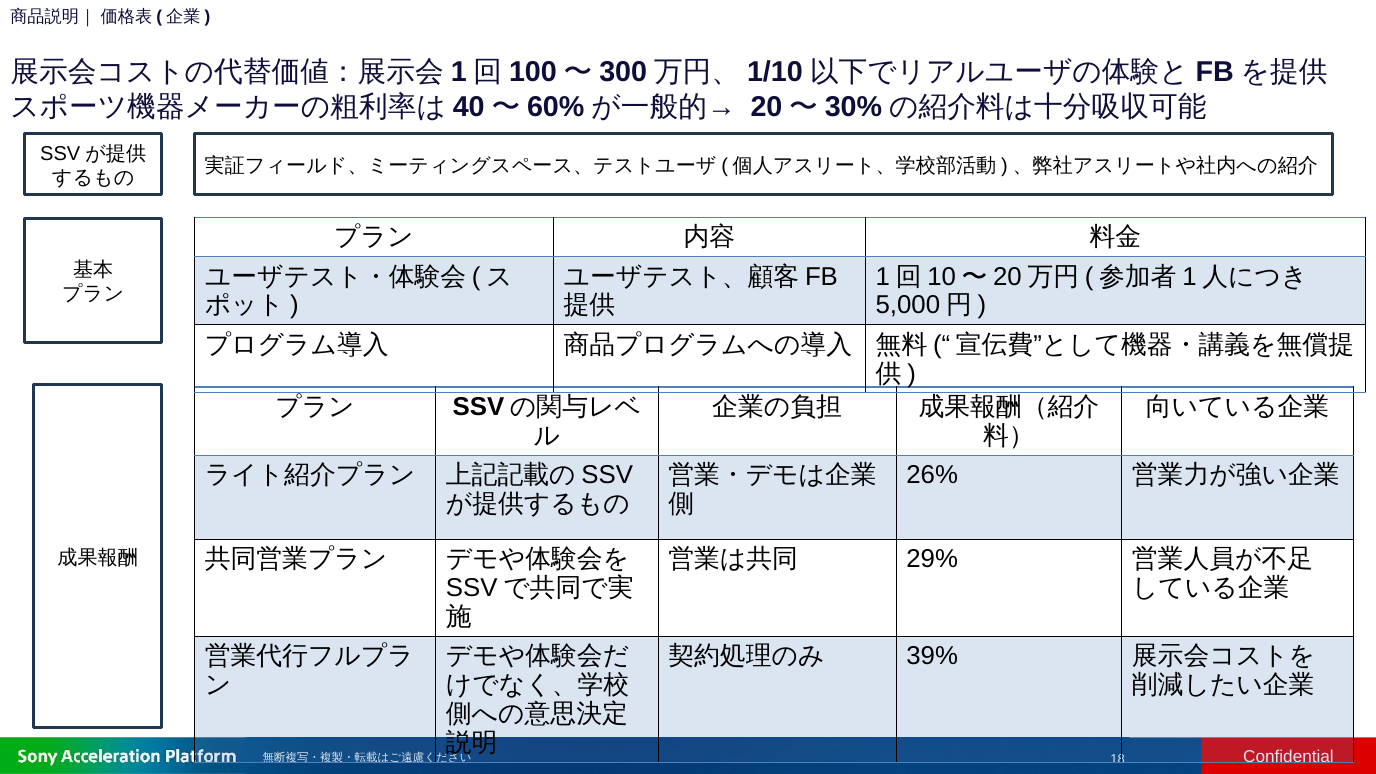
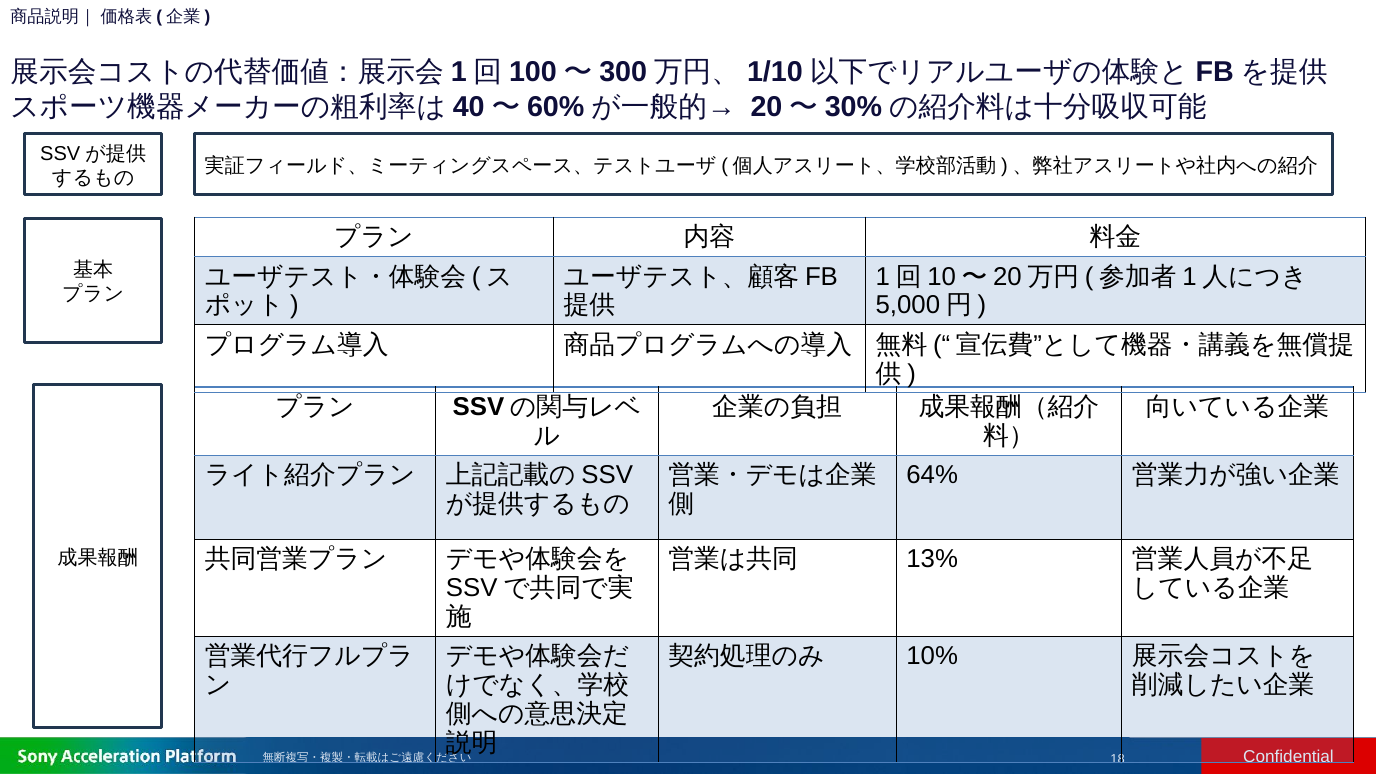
26%: 26% -> 64% (932, 475)
29%: 29% -> 13% (932, 559)
39%: 39% -> 10% (932, 656)
